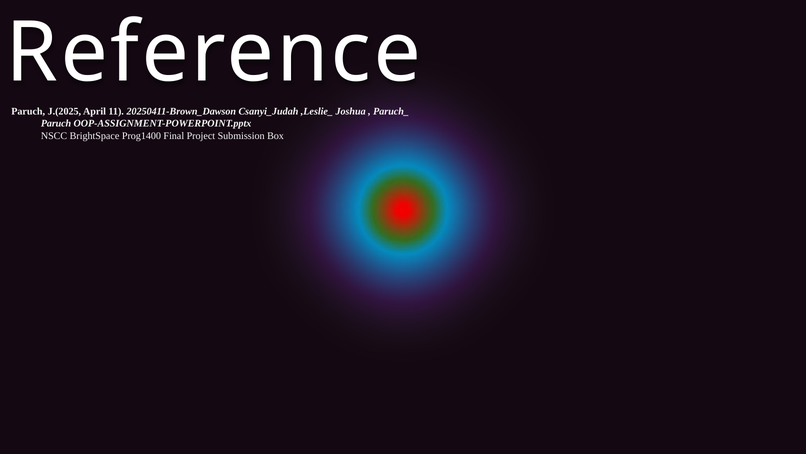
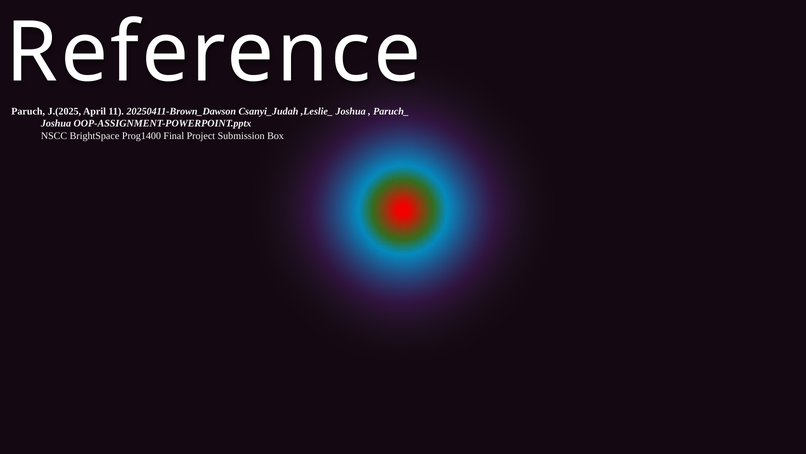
Paruch: Paruch -> Joshua (56, 123)
